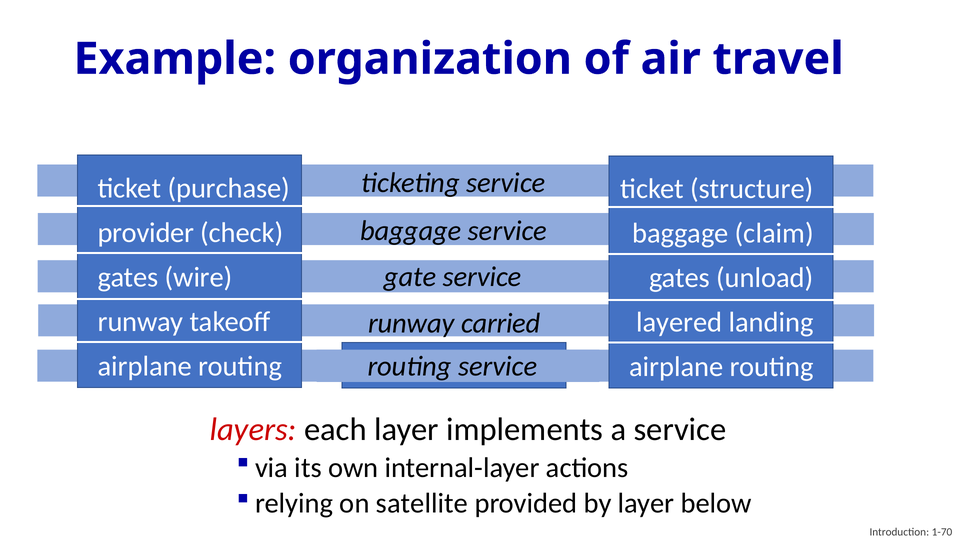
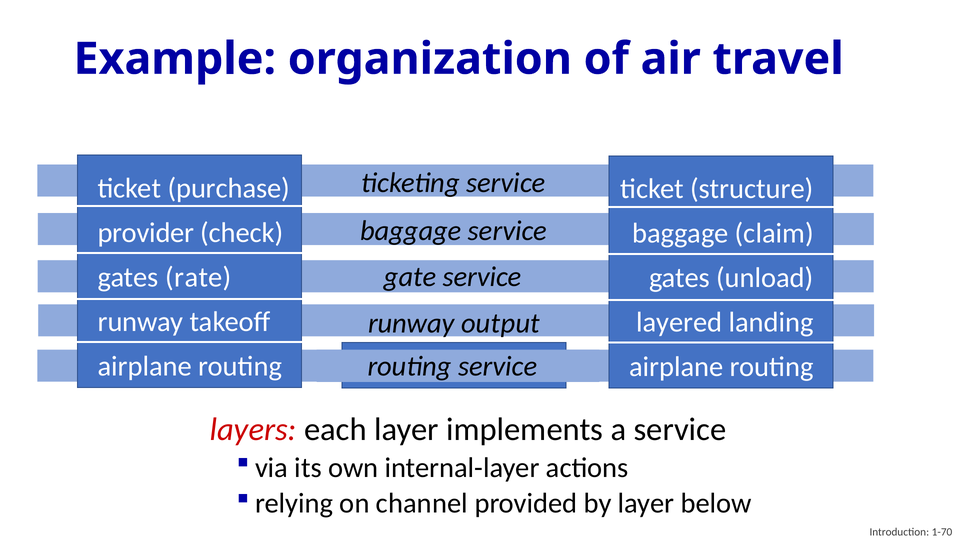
wire: wire -> rate (198, 277)
carried: carried -> output (500, 324)
satellite: satellite -> channel (422, 504)
